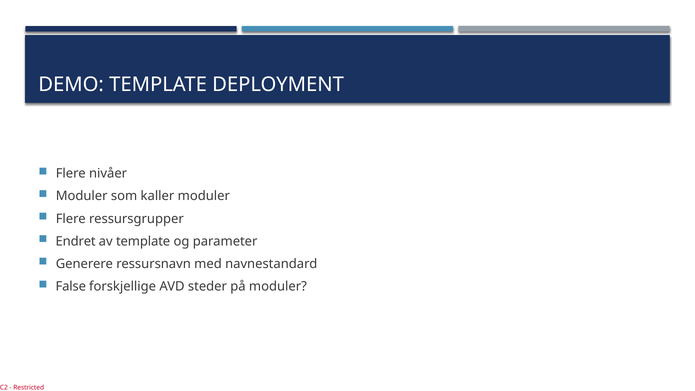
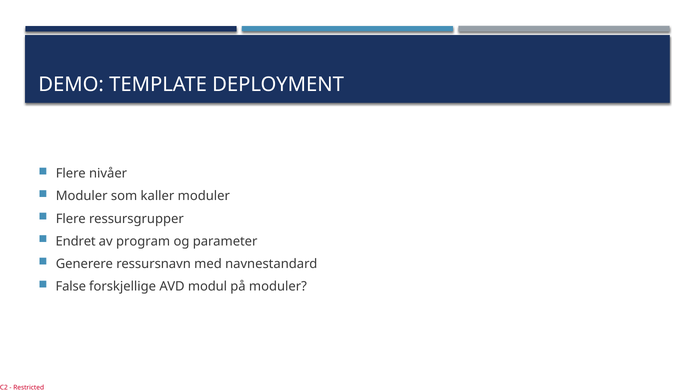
av template: template -> program (143, 241)
steder: steder -> modul (208, 287)
